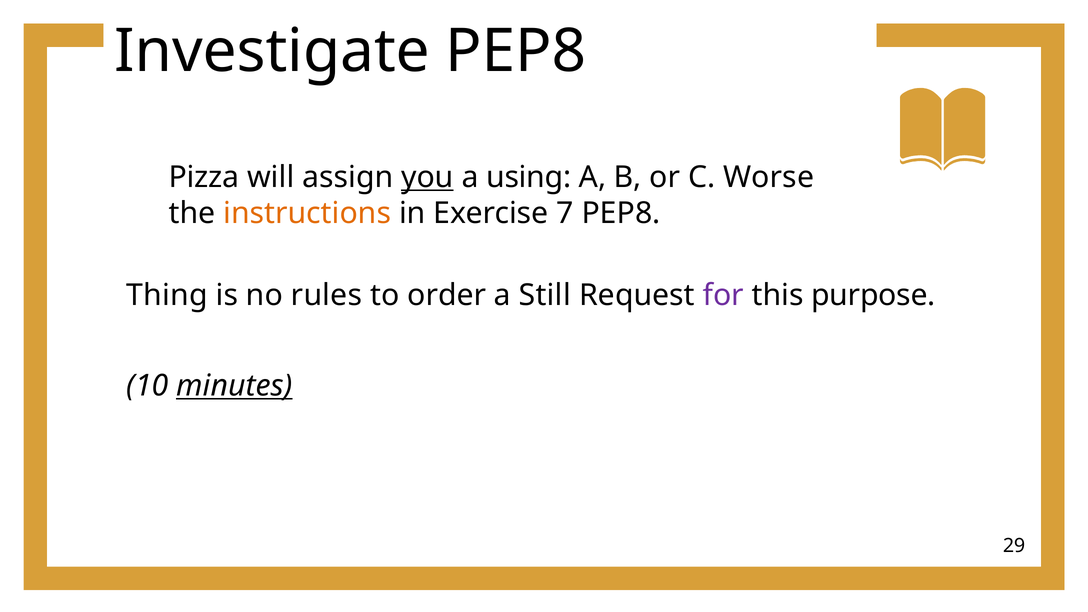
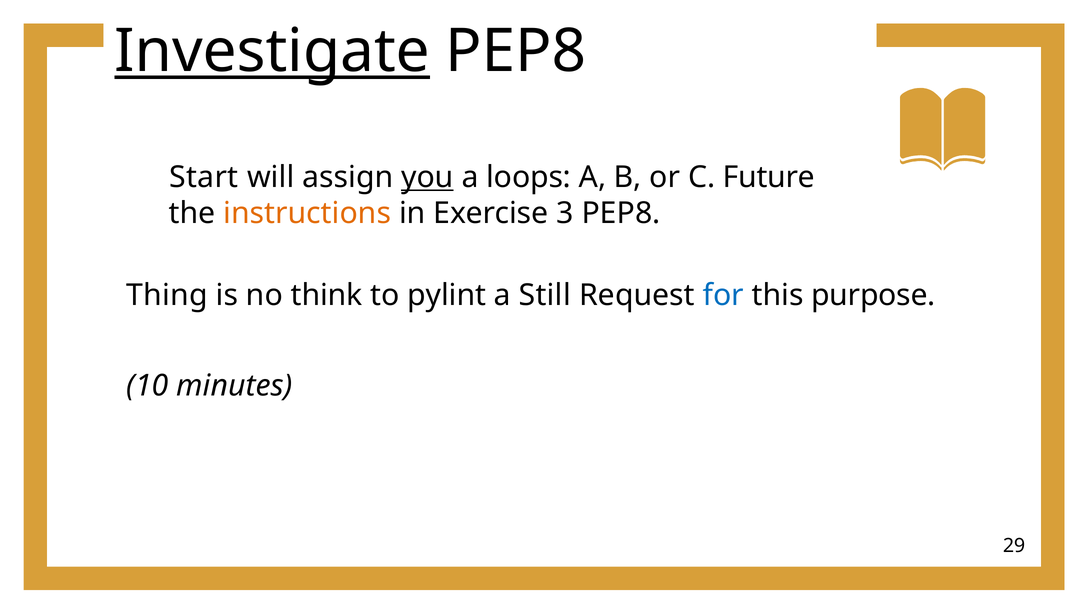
Investigate underline: none -> present (272, 51)
Pizza: Pizza -> Start (204, 177)
using: using -> loops (529, 177)
Worse: Worse -> Future (769, 177)
7: 7 -> 3 (565, 213)
rules: rules -> think (327, 295)
order: order -> pylint (447, 295)
for colour: purple -> blue (723, 295)
minutes underline: present -> none (234, 386)
